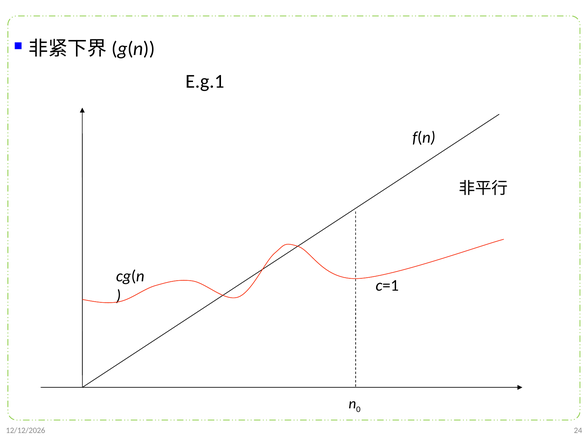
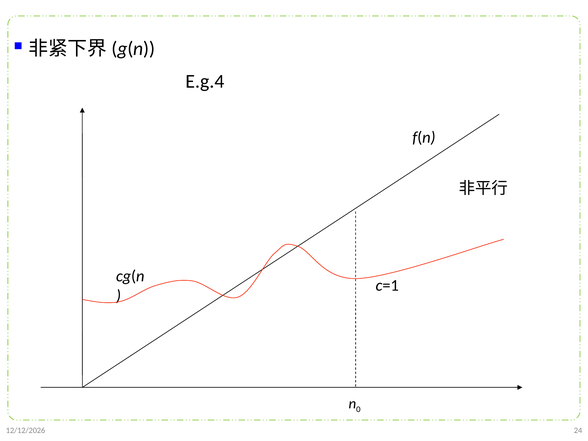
E.g.1: E.g.1 -> E.g.4 (205, 81)
